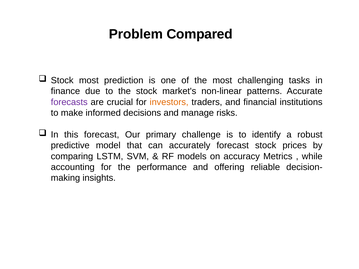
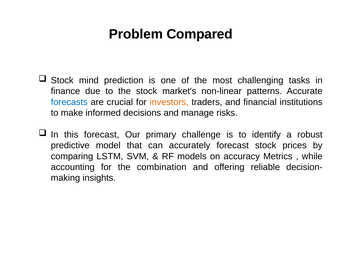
Stock most: most -> mind (89, 80)
forecasts colour: purple -> blue (69, 102)
performance: performance -> combination (162, 167)
